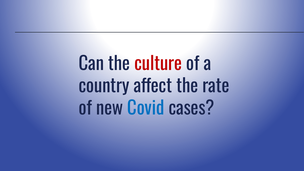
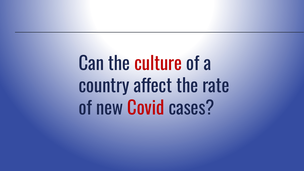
Covid colour: blue -> red (146, 109)
